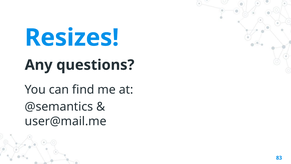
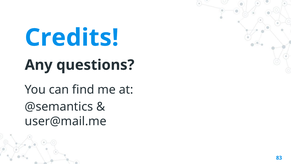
Resizes: Resizes -> Credits (72, 38)
